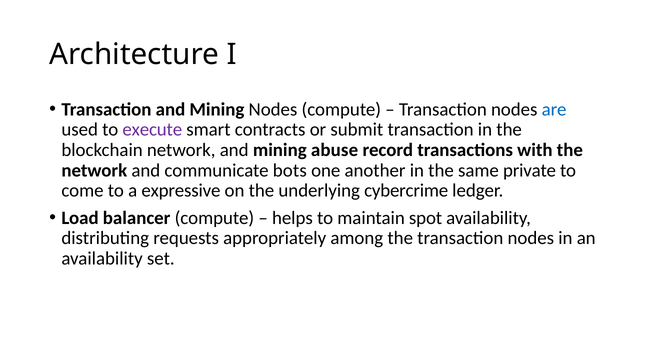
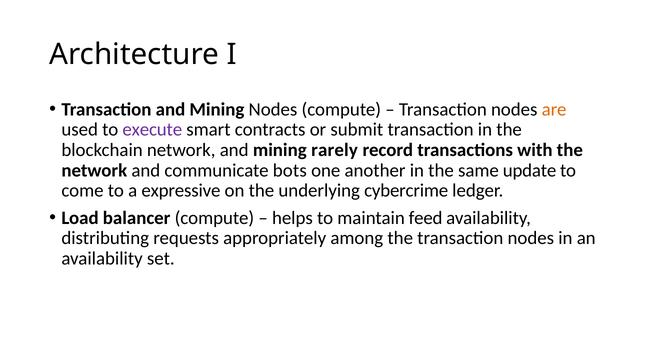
are colour: blue -> orange (554, 109)
abuse: abuse -> rarely (335, 150)
private: private -> update (530, 170)
spot: spot -> feed (426, 218)
